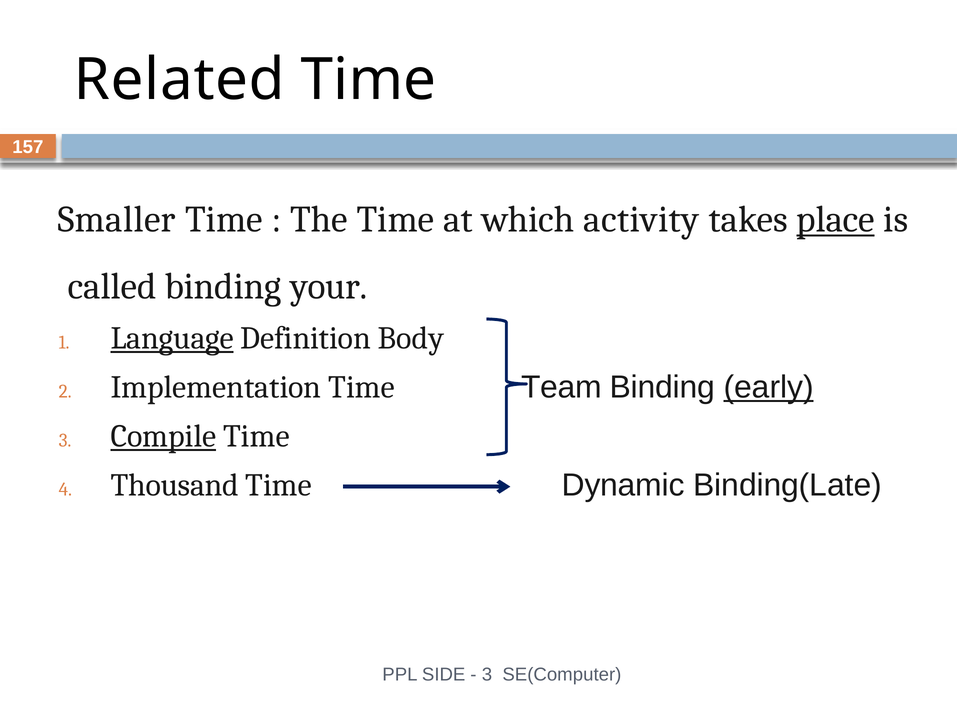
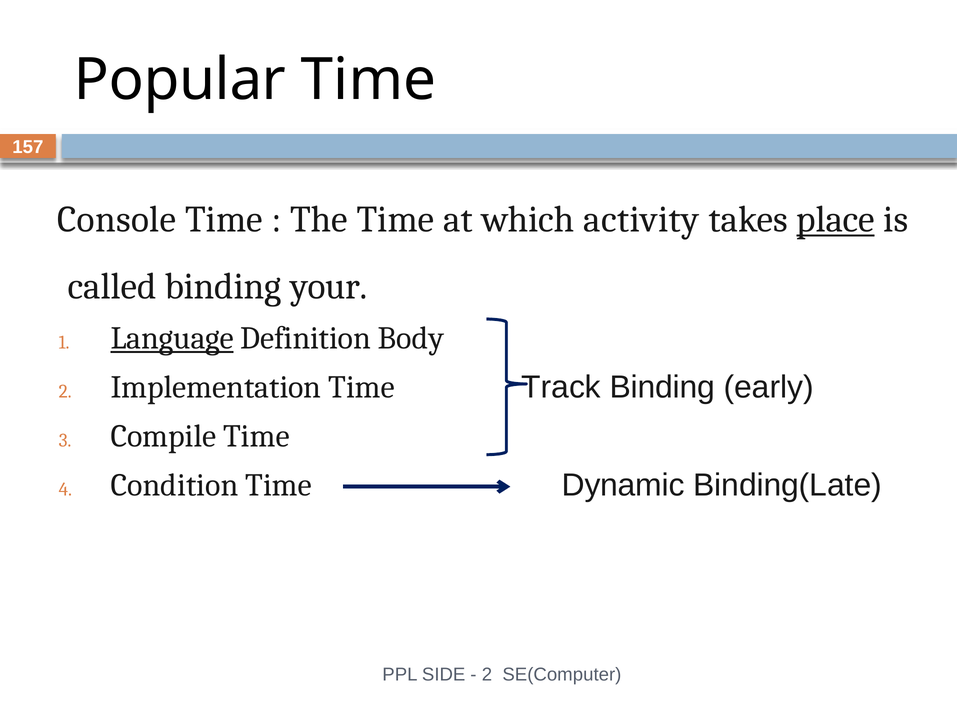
Related: Related -> Popular (180, 80)
Smaller: Smaller -> Console (117, 219)
Team: Team -> Track (561, 387)
early underline: present -> none (769, 387)
Compile underline: present -> none (163, 436)
Thousand: Thousand -> Condition (175, 485)
3: 3 -> 2 (487, 674)
